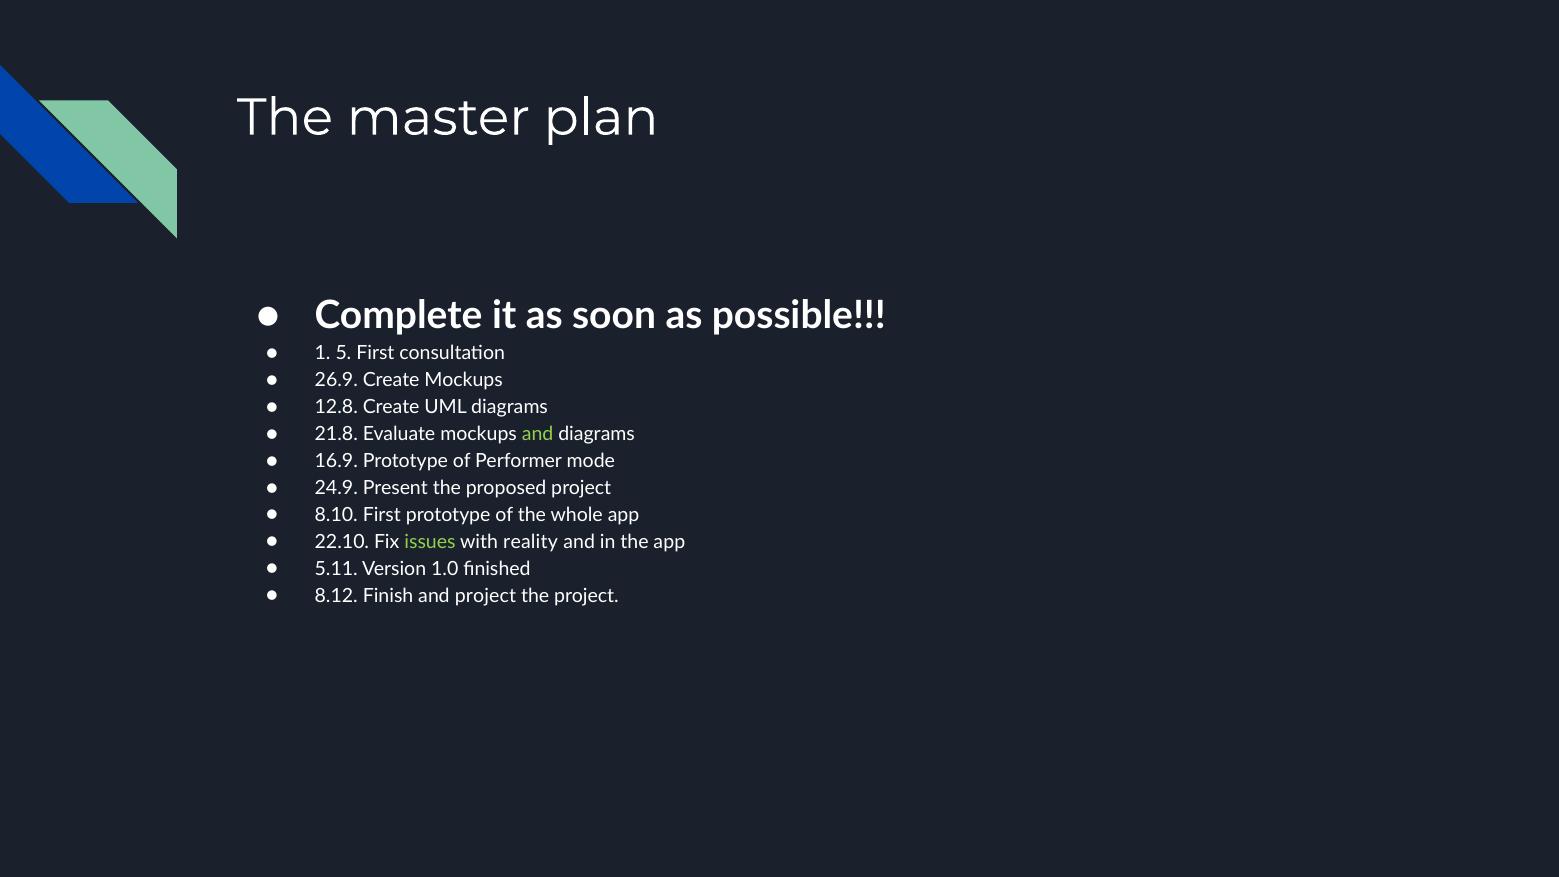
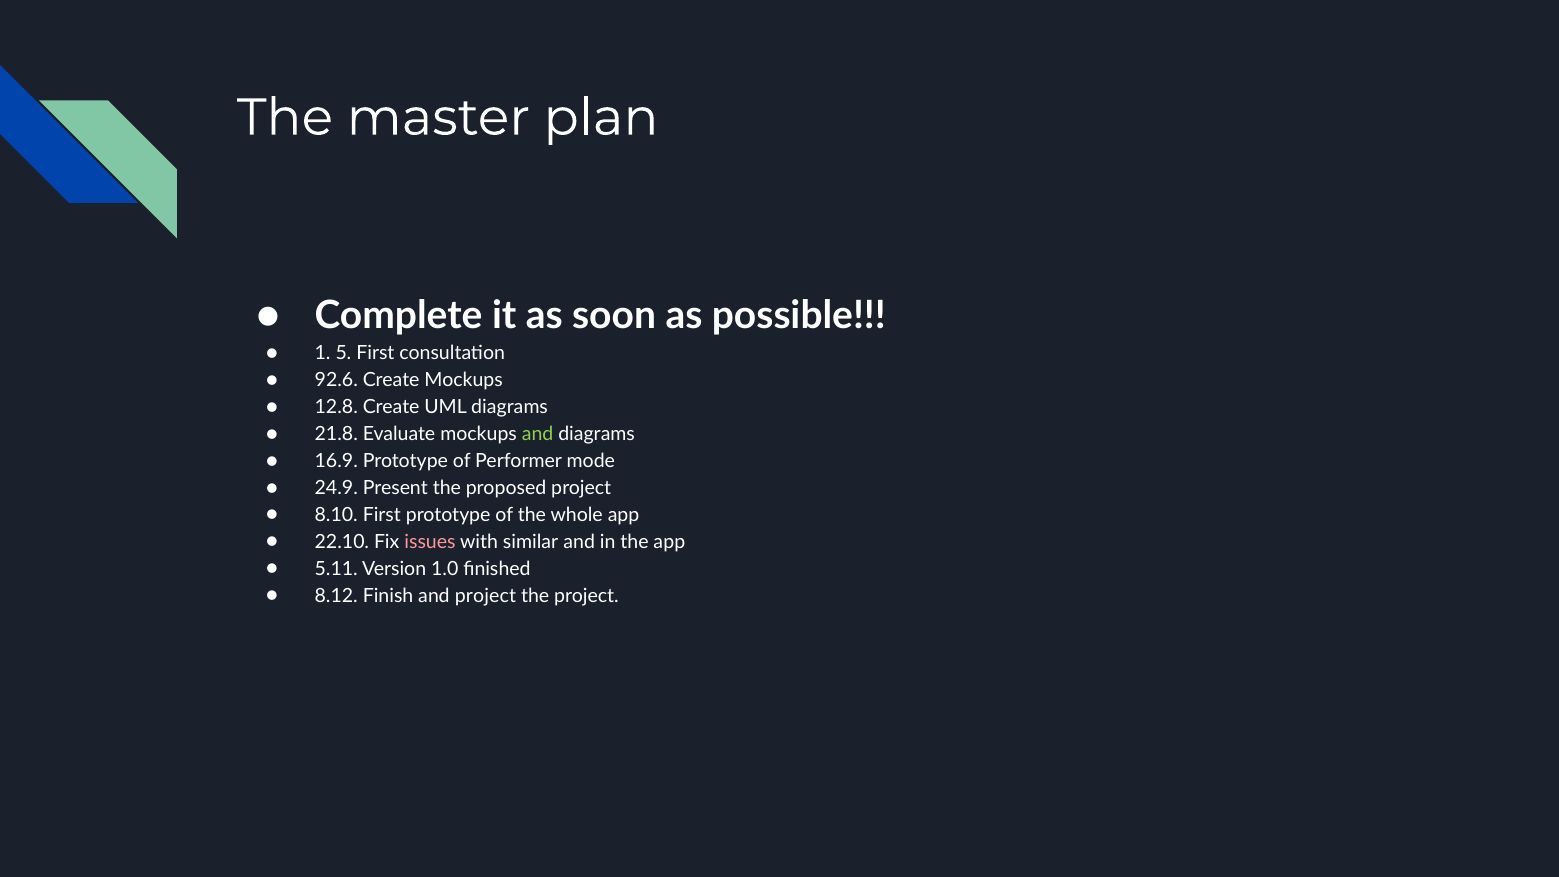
26.9: 26.9 -> 92.6 (336, 380)
issues colour: light green -> pink (430, 542)
reality: reality -> similar (531, 542)
